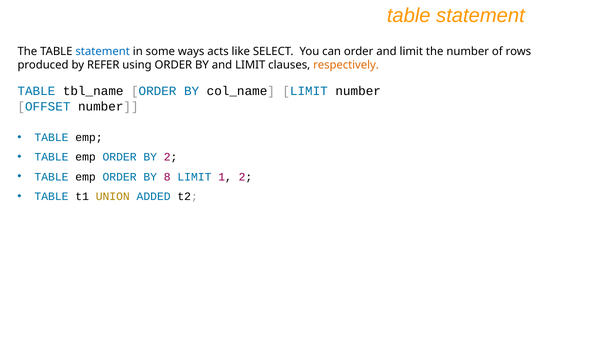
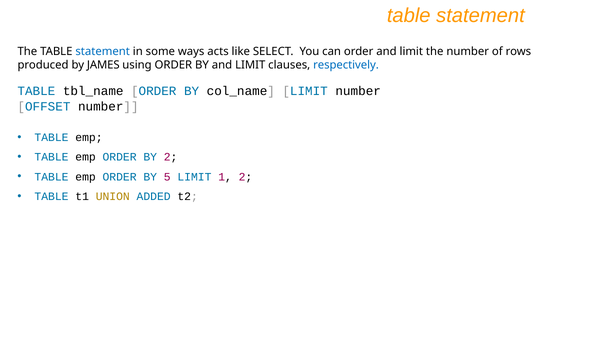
REFER: REFER -> JAMES (103, 65)
respectively colour: orange -> blue (346, 65)
8: 8 -> 5 (167, 176)
